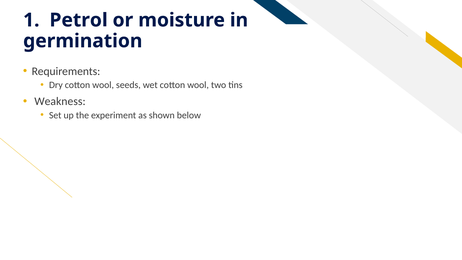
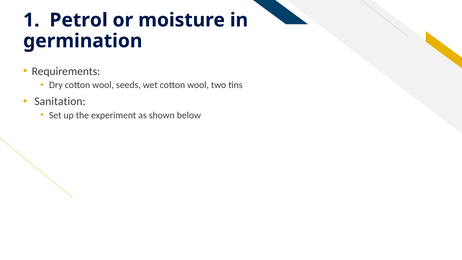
Weakness: Weakness -> Sanitation (60, 101)
